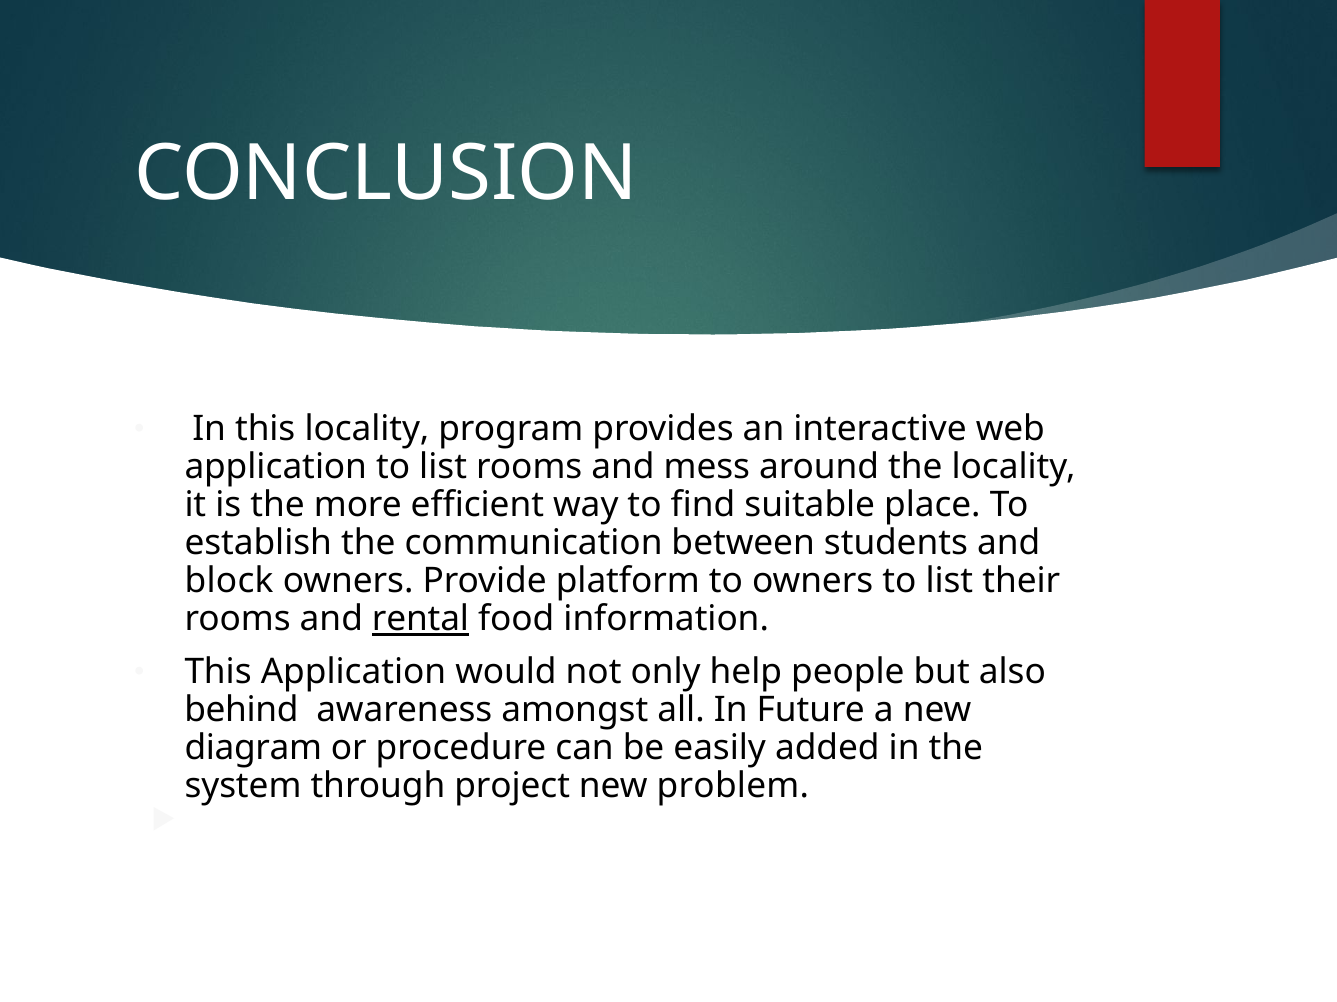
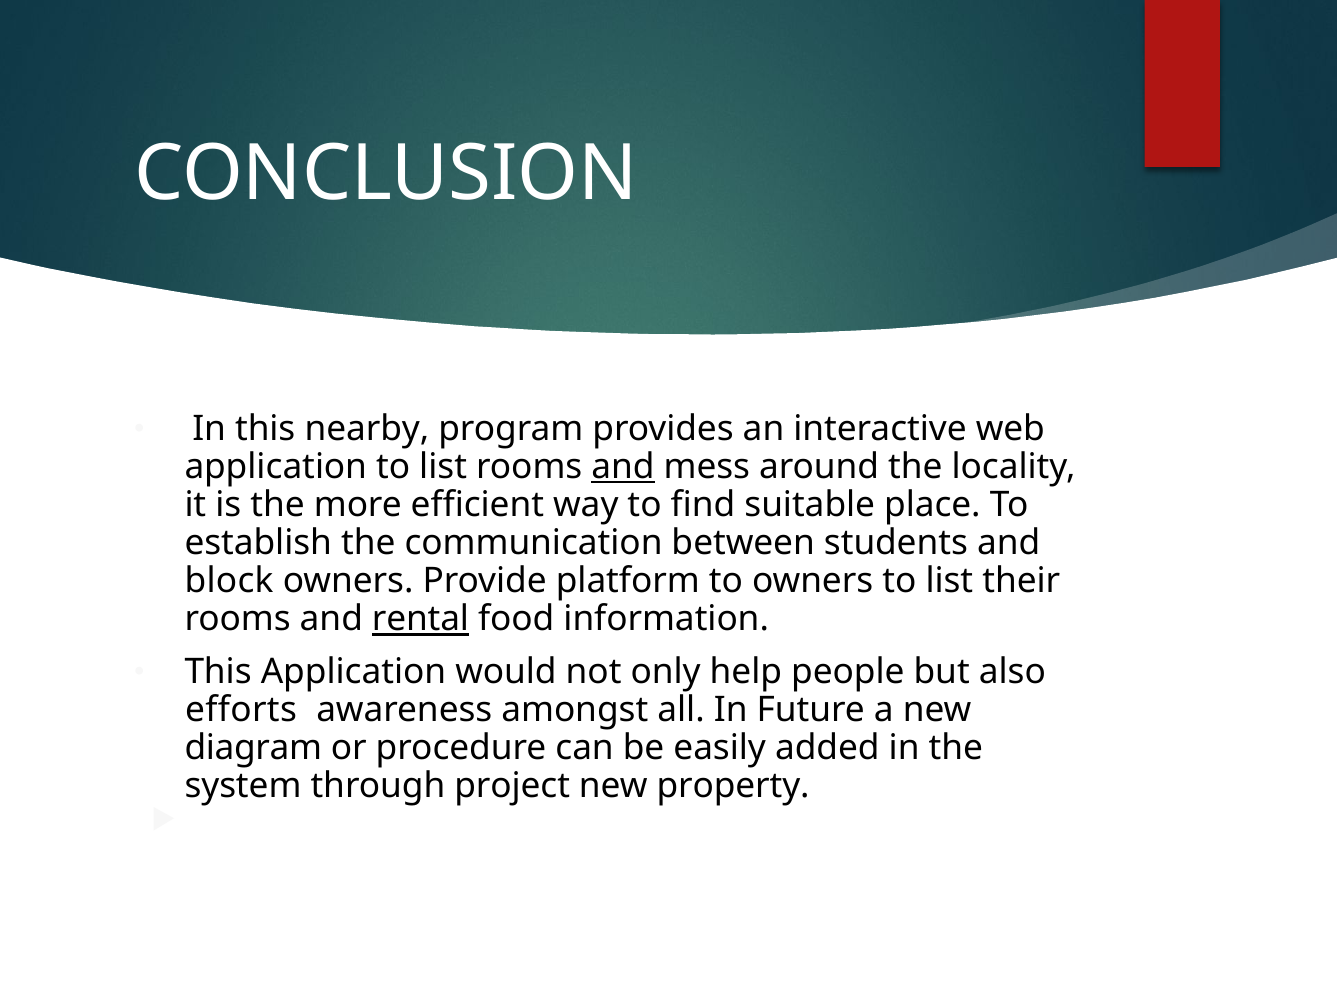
this locality: locality -> nearby (367, 430)
and underline: none -> present (623, 468)
behind: behind -> efforts (241, 711)
problem: problem -> property (733, 787)
